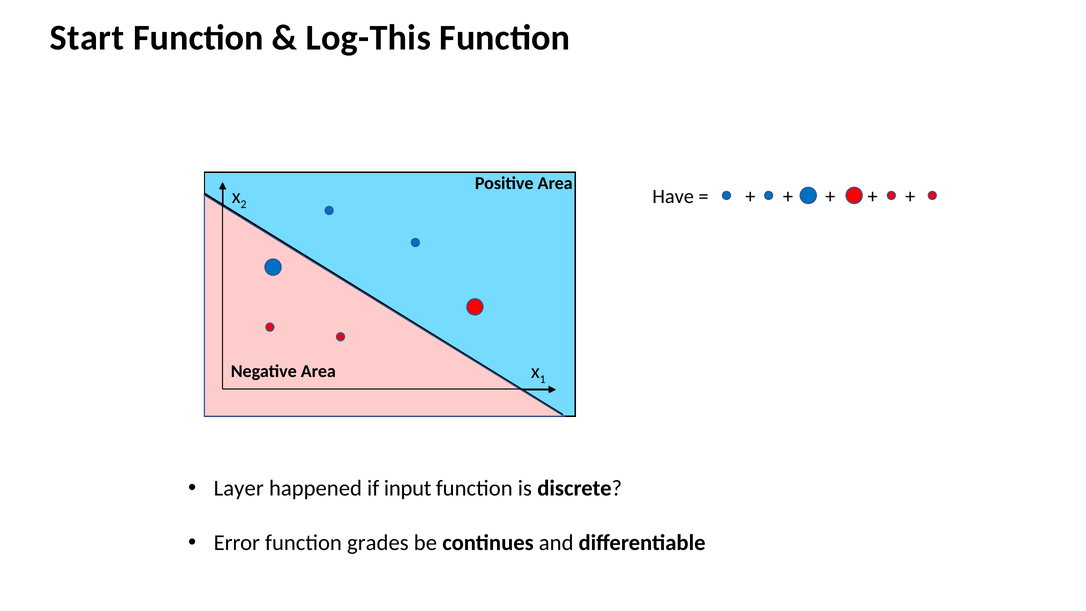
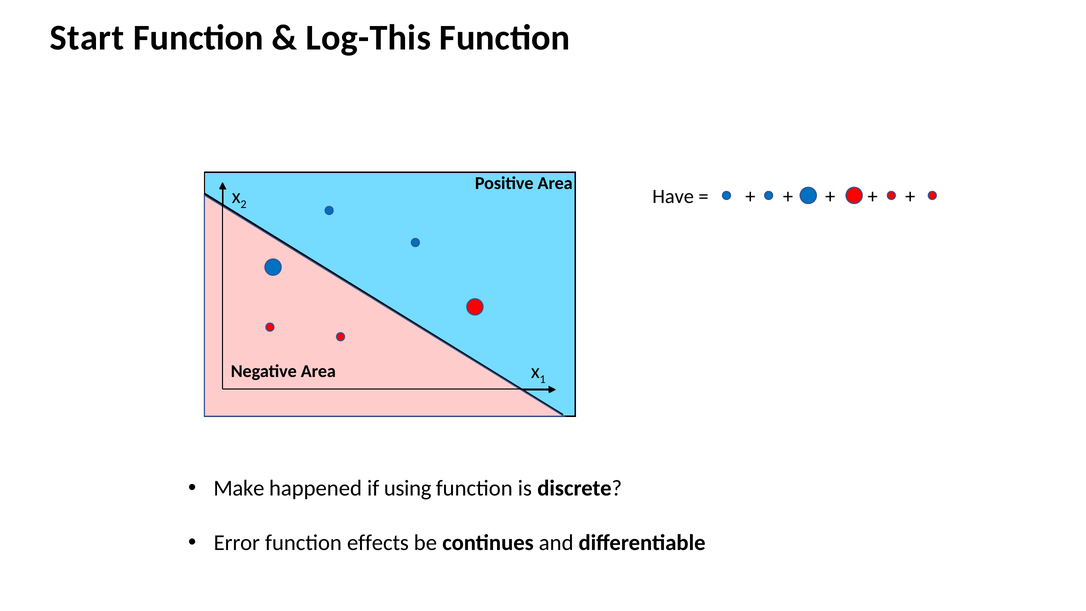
Layer: Layer -> Make (239, 488)
input: input -> using (408, 488)
grades: grades -> effects (378, 543)
